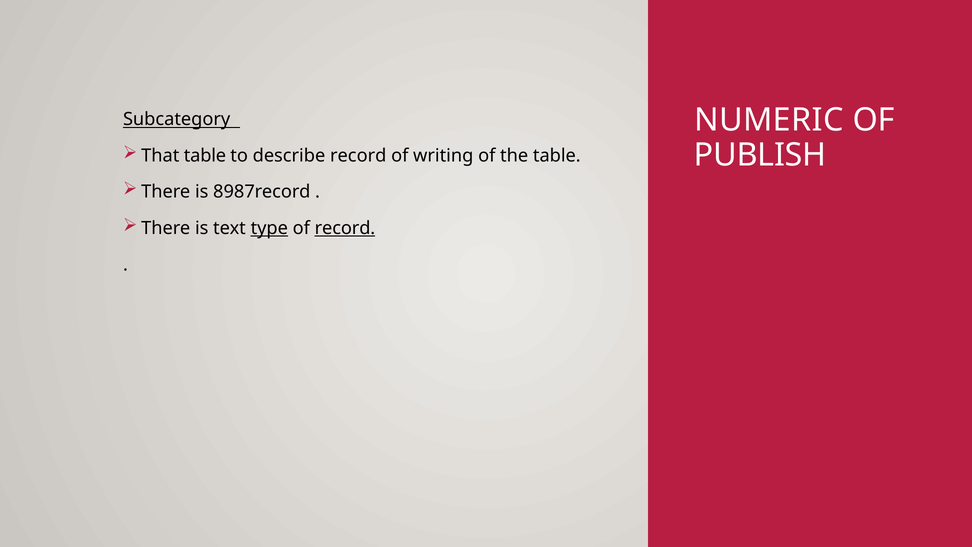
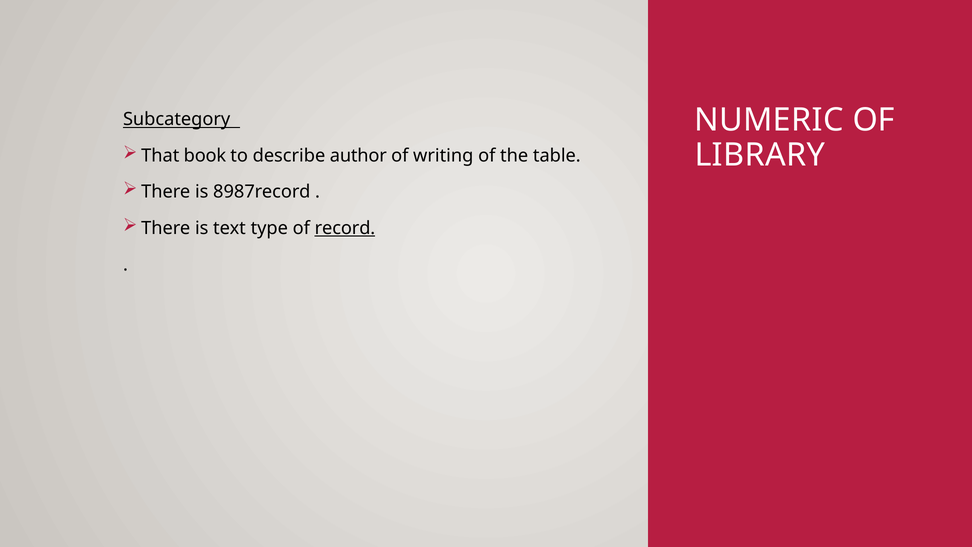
That table: table -> book (205, 155)
describe record: record -> author (358, 155)
PUBLISH: PUBLISH -> LIBRARY (760, 155)
type underline: present -> none (269, 228)
